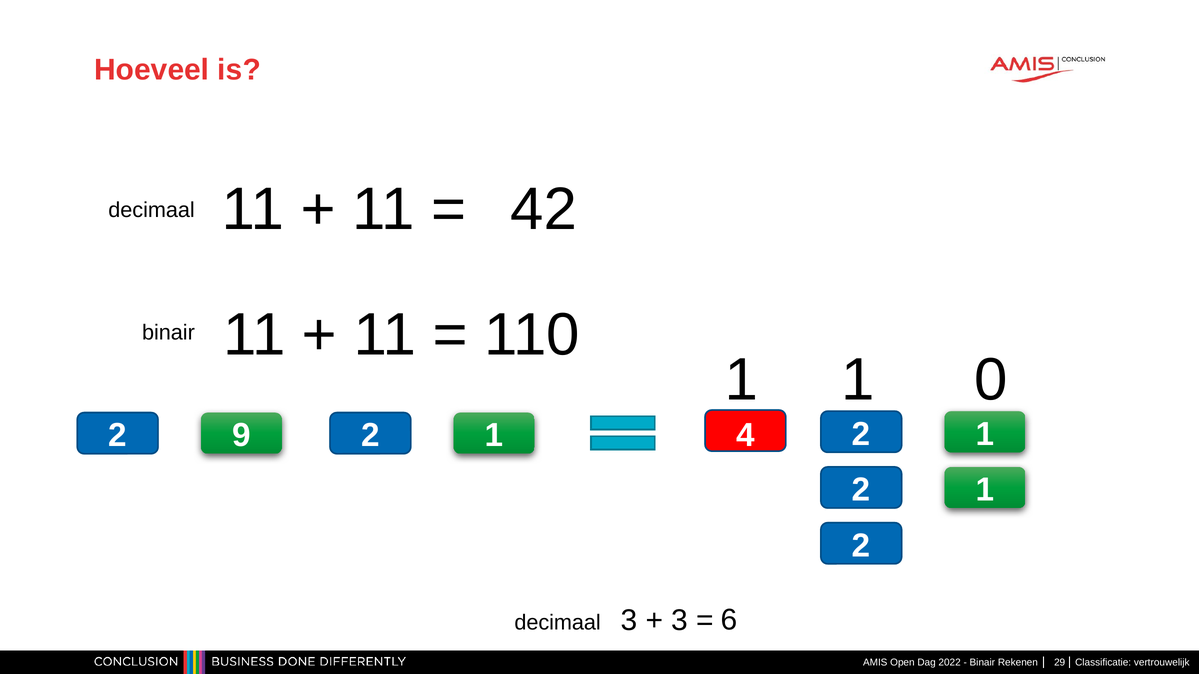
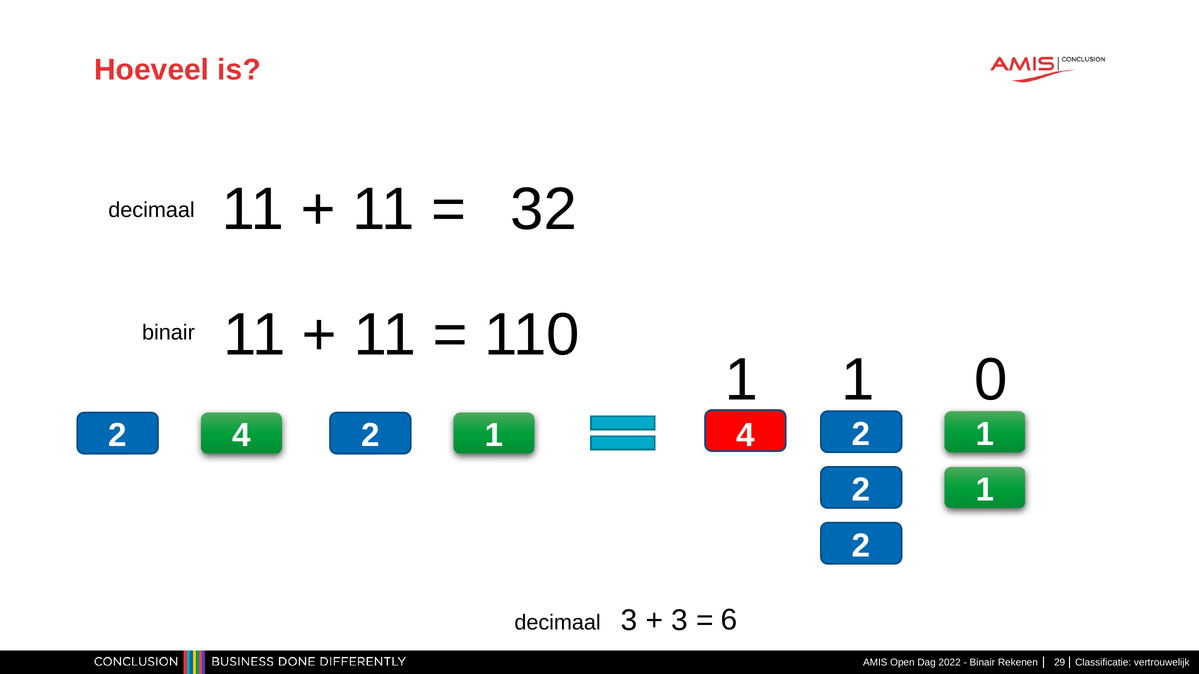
42: 42 -> 32 (544, 209)
9: 9 -> 4 (241, 436)
